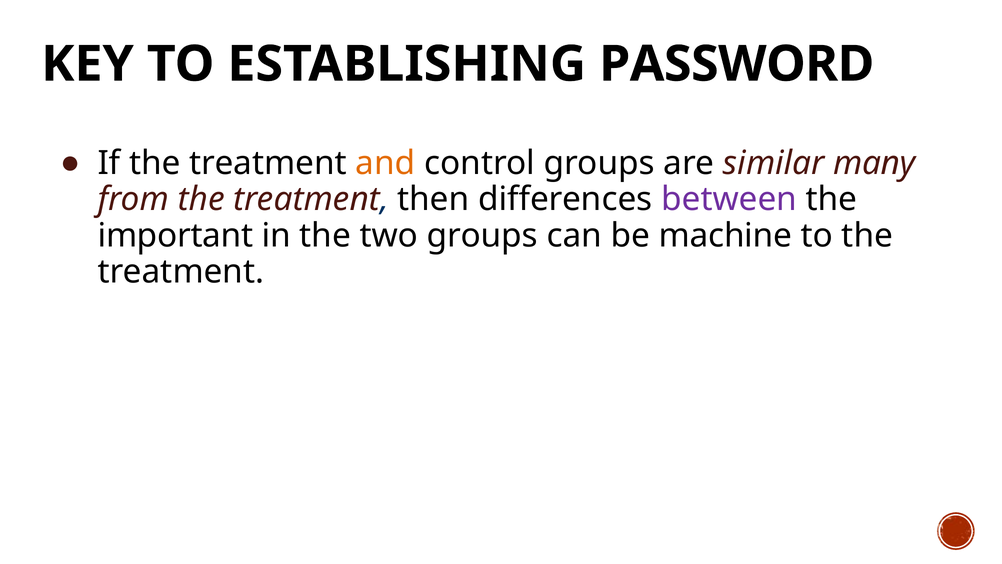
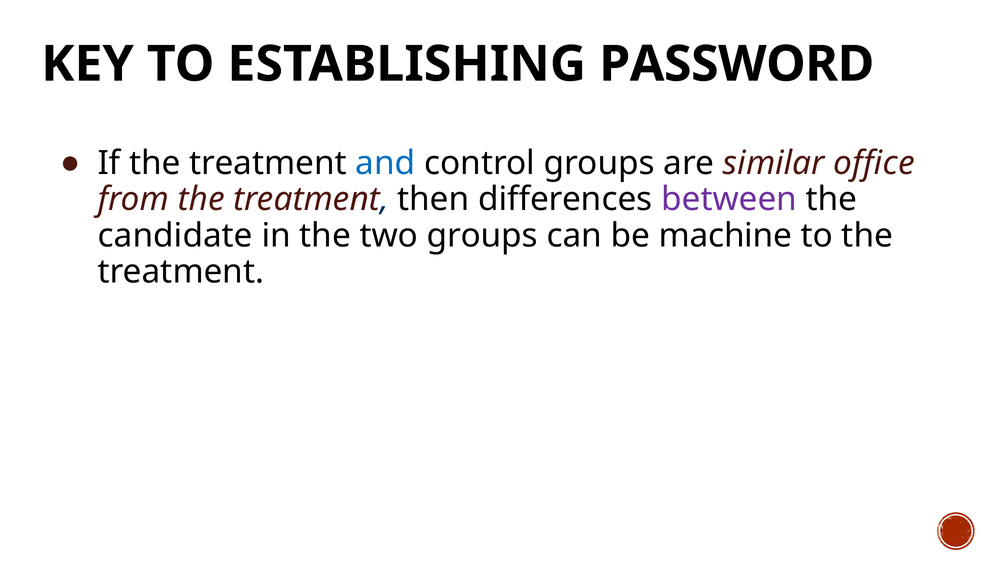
and colour: orange -> blue (385, 163)
many: many -> office (874, 163)
important: important -> candidate (175, 235)
